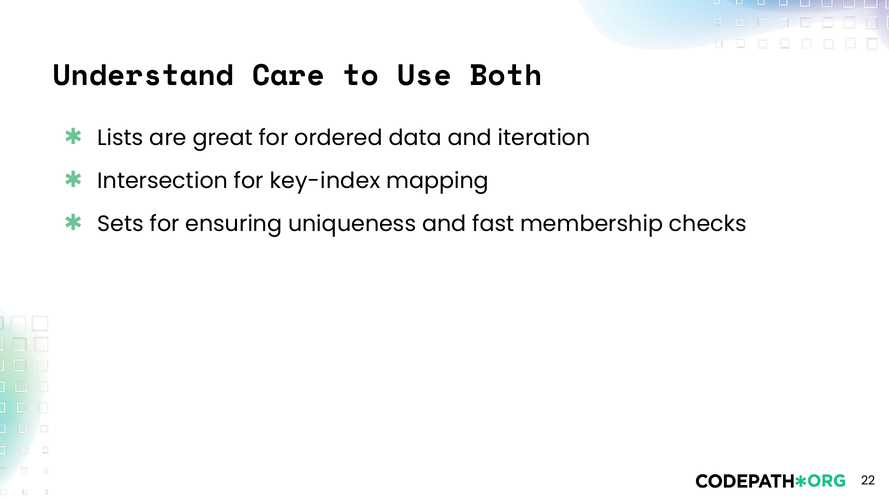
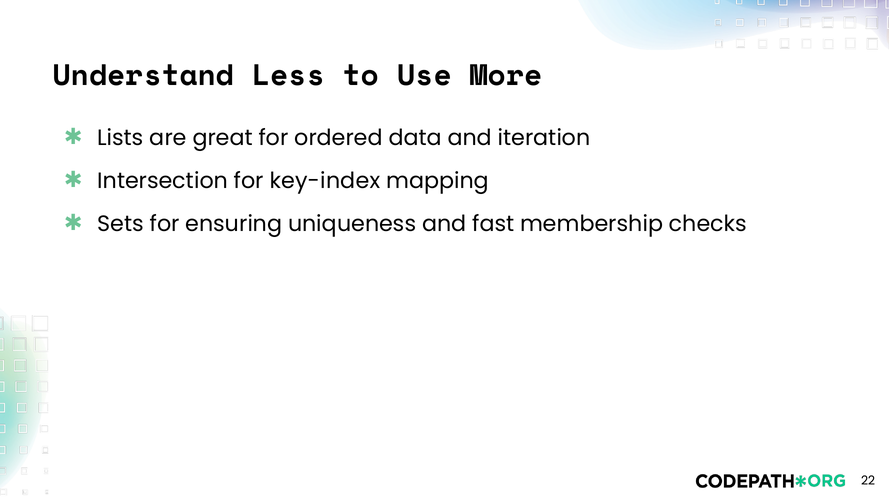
Care: Care -> Less (288, 76)
Both: Both -> More (506, 76)
